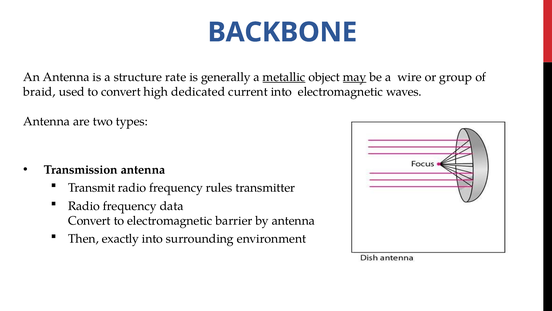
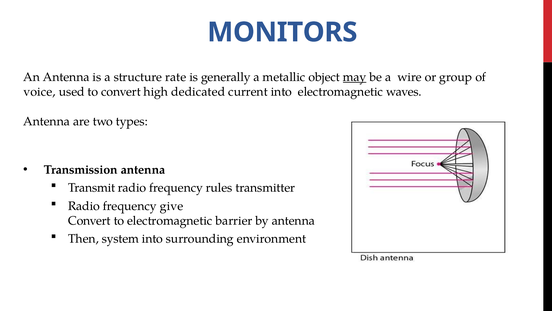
BACKBONE: BACKBONE -> MONITORS (282, 32)
metallic underline: present -> none (284, 77)
braid: braid -> voice (39, 92)
data: data -> give (172, 206)
exactly: exactly -> system (120, 239)
